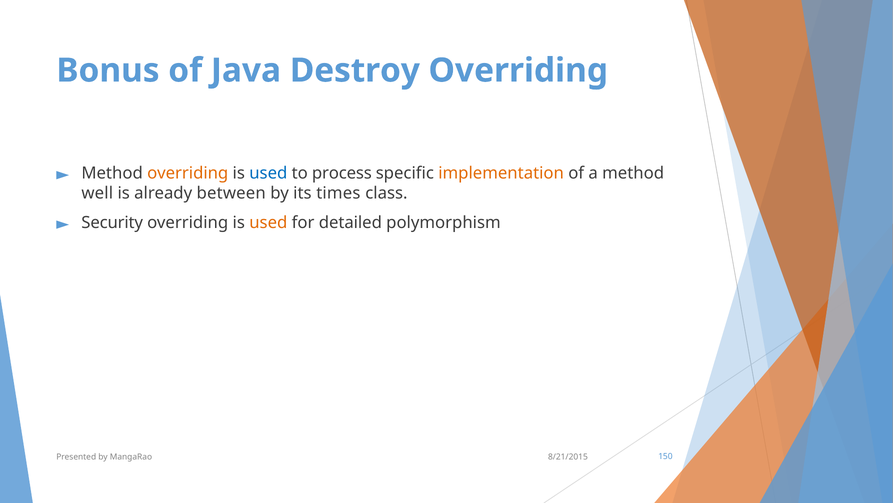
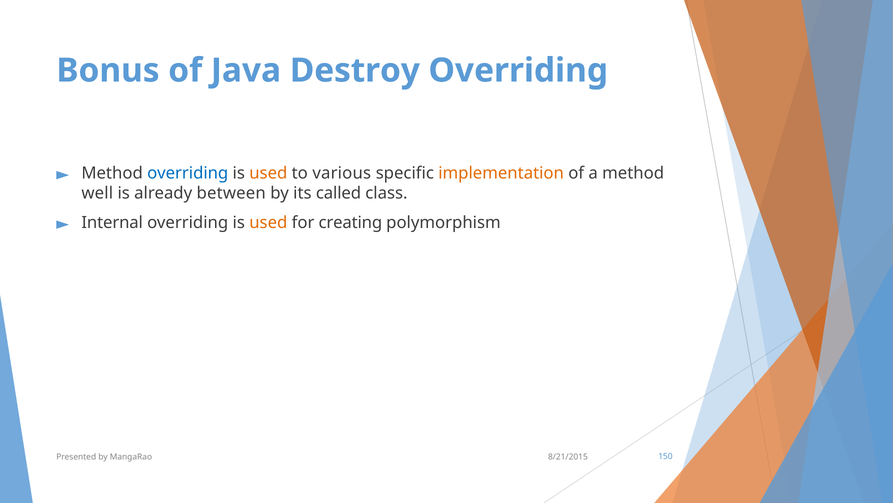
overriding colour: orange -> blue (188, 173)
used colour: blue -> orange (268, 173)
process: process -> various (342, 173)
times: times -> called (339, 193)
Security: Security -> Internal (112, 222)
detailed: detailed -> creating (350, 222)
